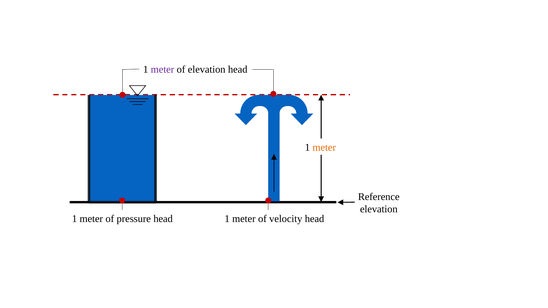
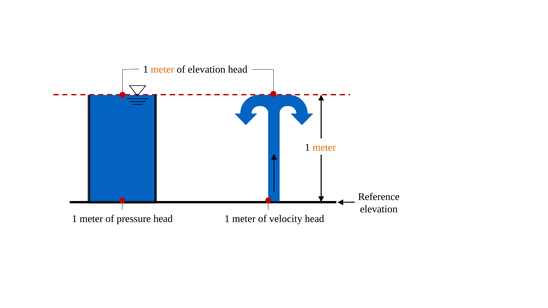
meter colour: purple -> orange (162, 70)
